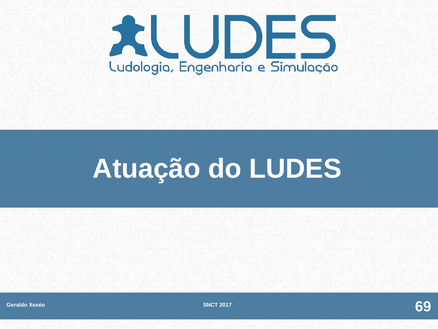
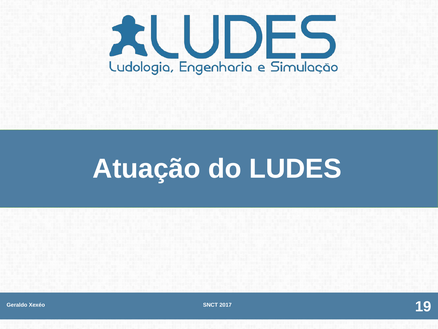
69: 69 -> 19 (423, 306)
